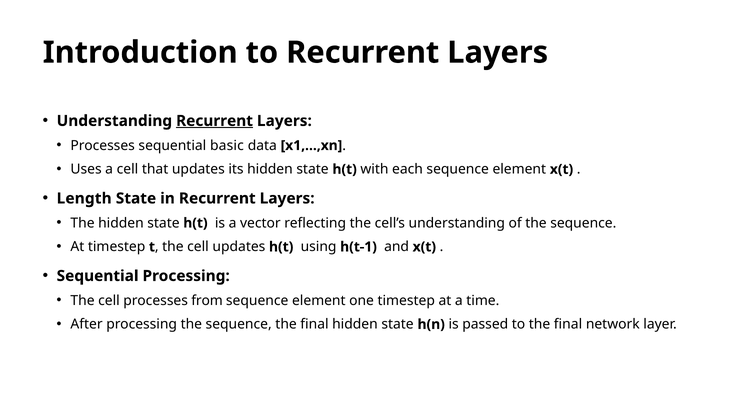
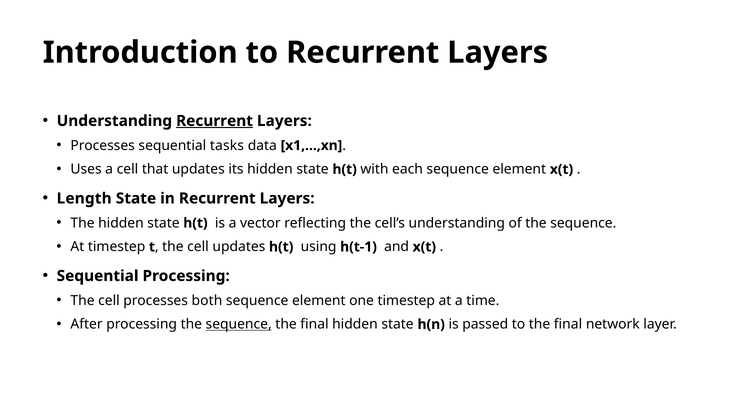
basic: basic -> tasks (227, 146)
from: from -> both (207, 301)
sequence underline: none -> present (239, 325)
